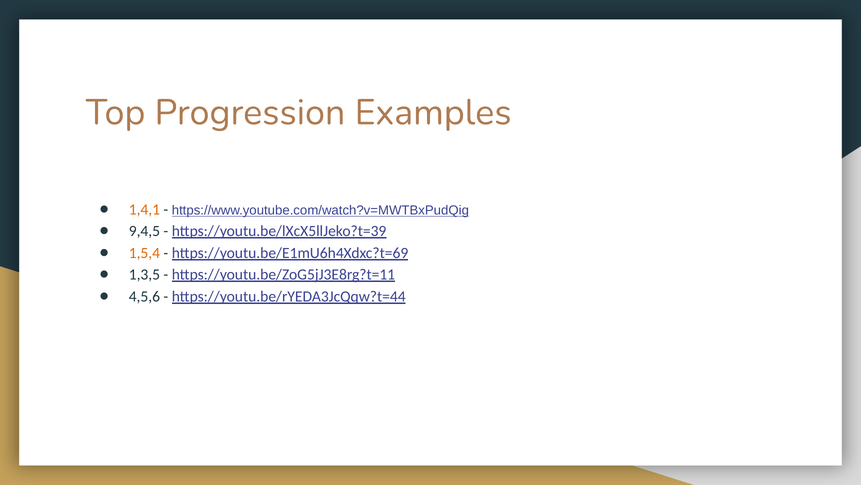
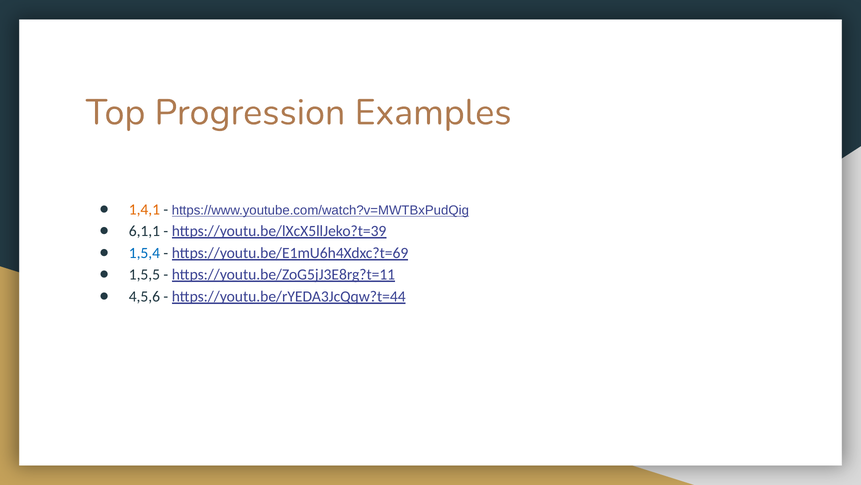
9,4,5: 9,4,5 -> 6,1,1 (144, 231)
1,5,4 colour: orange -> blue (144, 253)
1,3,5: 1,3,5 -> 1,5,5 (144, 274)
